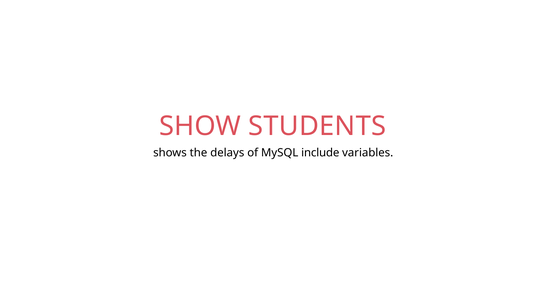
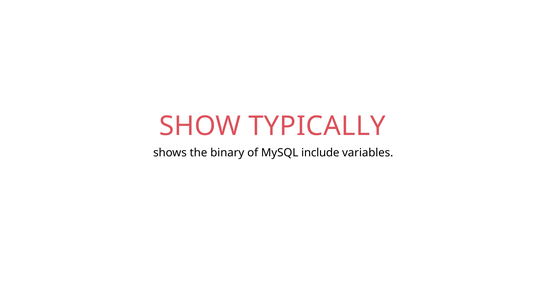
STUDENTS: STUDENTS -> TYPICALLY (317, 126)
delays: delays -> binary (227, 153)
